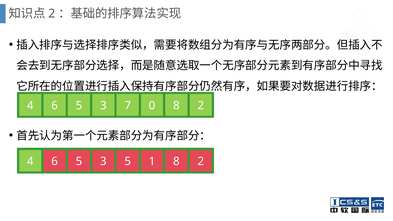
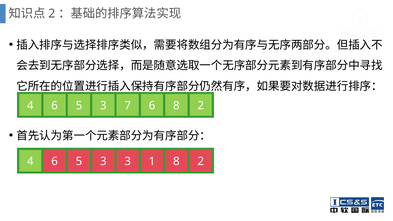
7 0: 0 -> 6 (152, 106)
3 5: 5 -> 3 (128, 161)
